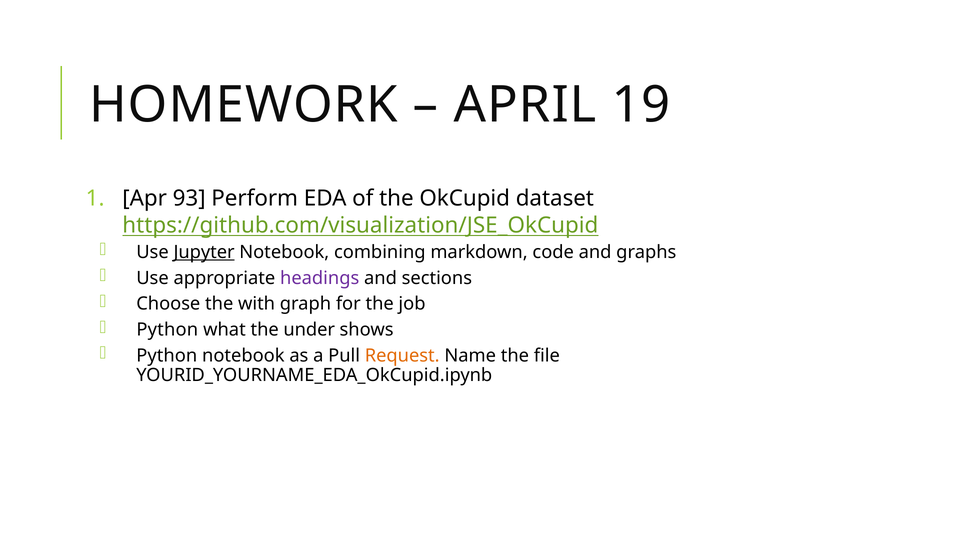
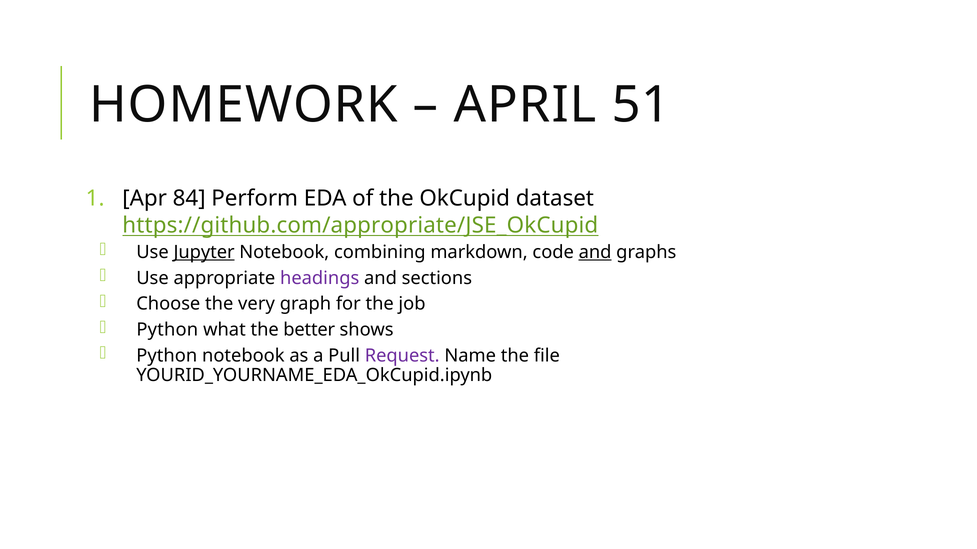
19: 19 -> 51 (641, 105)
93: 93 -> 84 (189, 199)
https://github.com/visualization/JSE_OkCupid: https://github.com/visualization/JSE_OkCupid -> https://github.com/appropriate/JSE_OkCupid (360, 226)
and underline: none -> present (595, 252)
with: with -> very (257, 304)
under: under -> better (309, 330)
Request colour: orange -> purple (402, 356)
